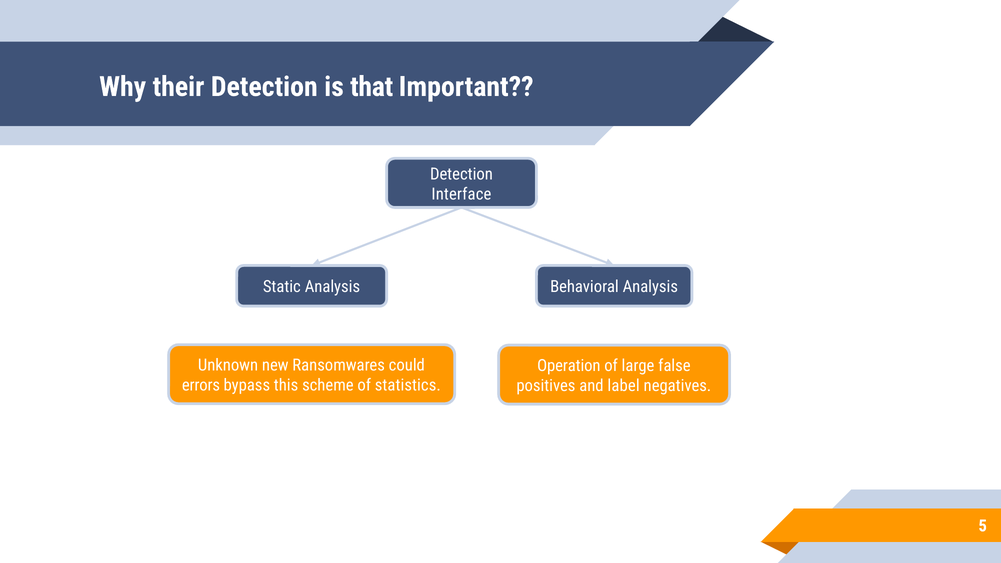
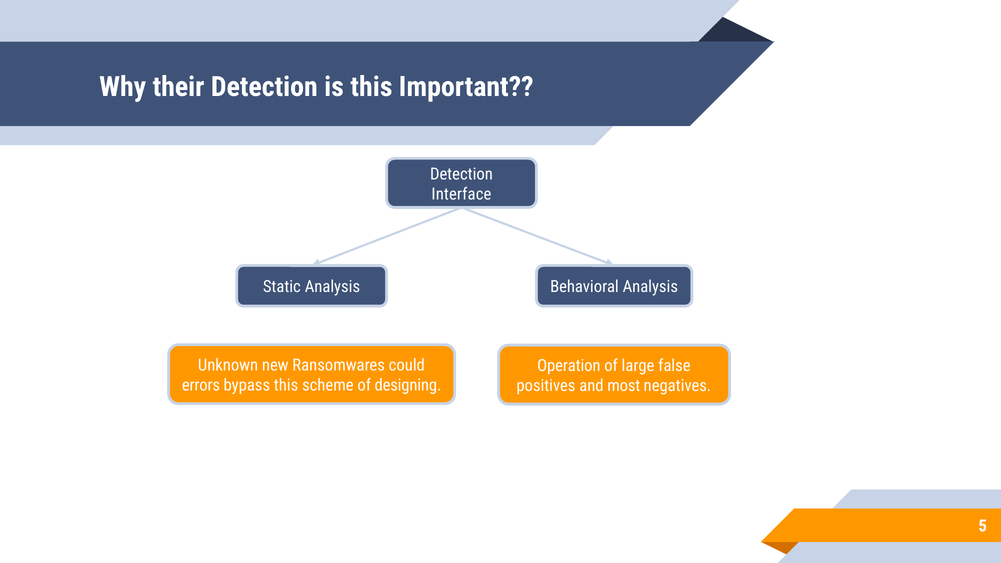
is that: that -> this (371, 87)
statistics: statistics -> designing (408, 385)
label: label -> most (624, 386)
